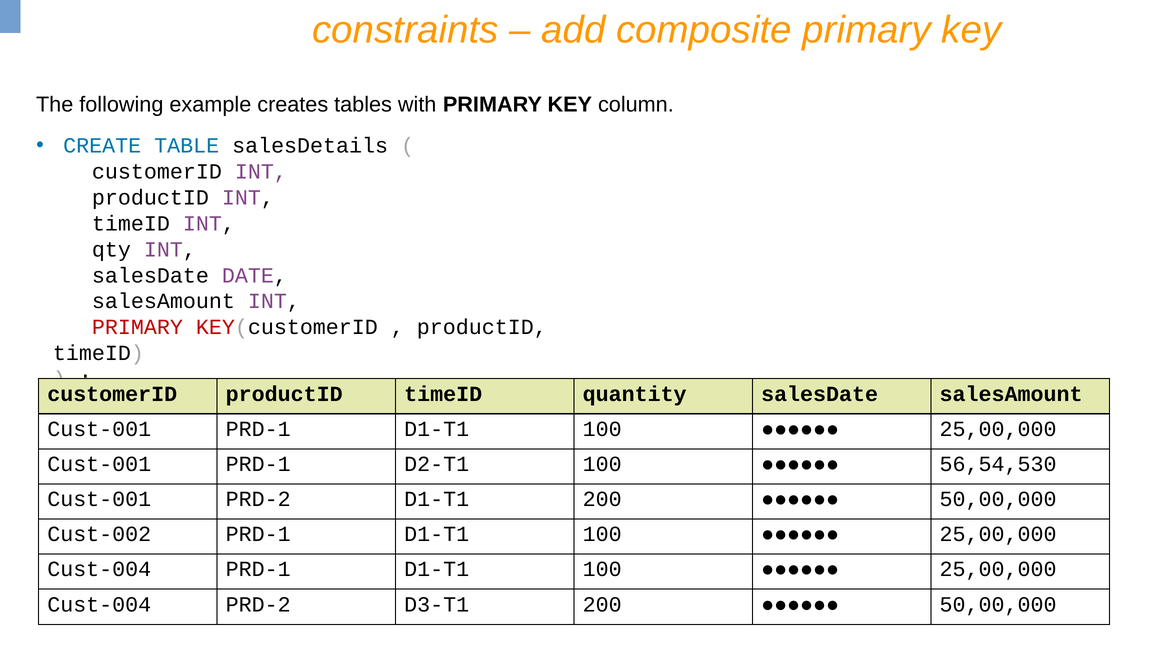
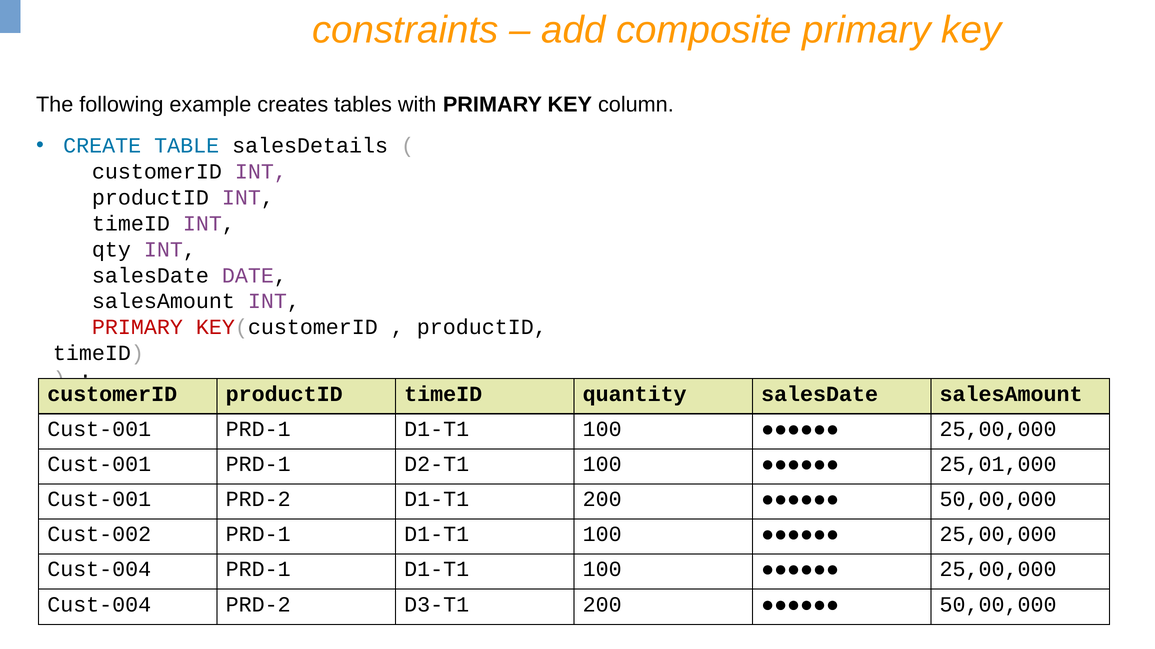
56,54,530: 56,54,530 -> 25,01,000 (998, 465)
